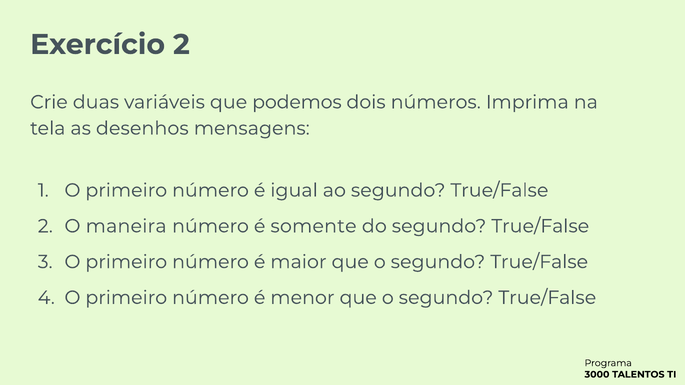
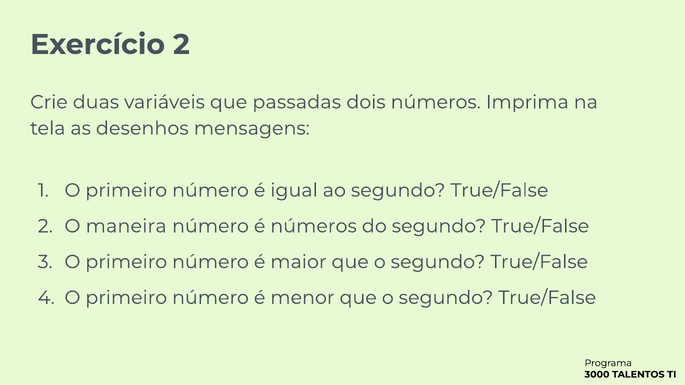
podemos: podemos -> passadas (297, 102)
é somente: somente -> números (314, 226)
